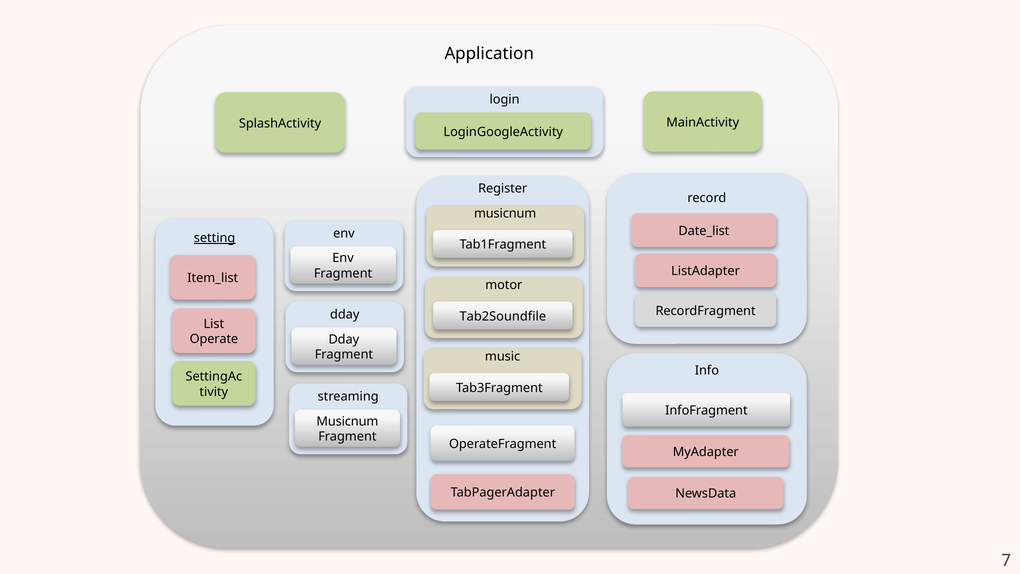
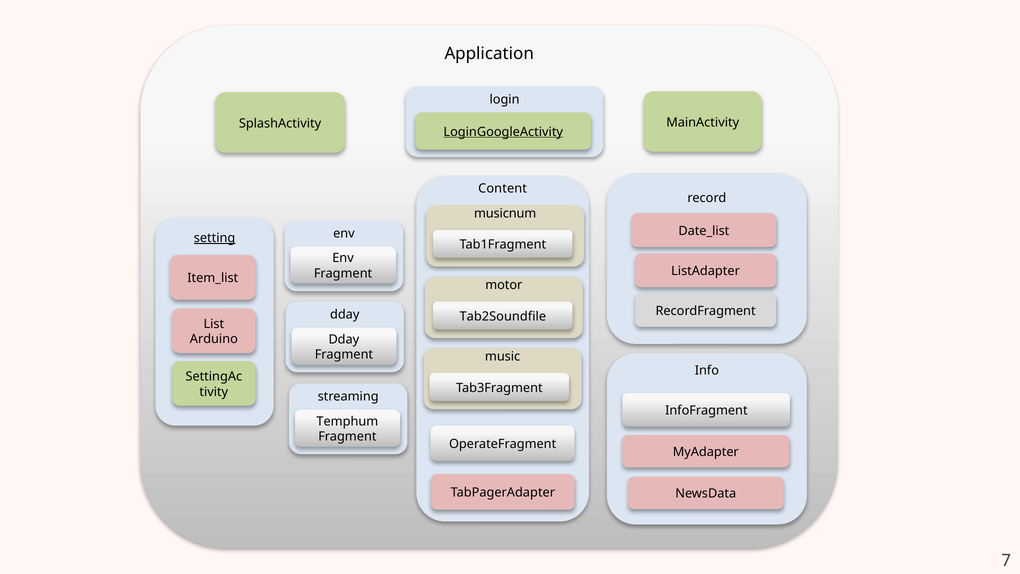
LoginGoogleActivity underline: none -> present (503, 132)
Register: Register -> Content (503, 188)
Operate: Operate -> Arduino (214, 339)
Musicnum: Musicnum -> Temphum (347, 421)
